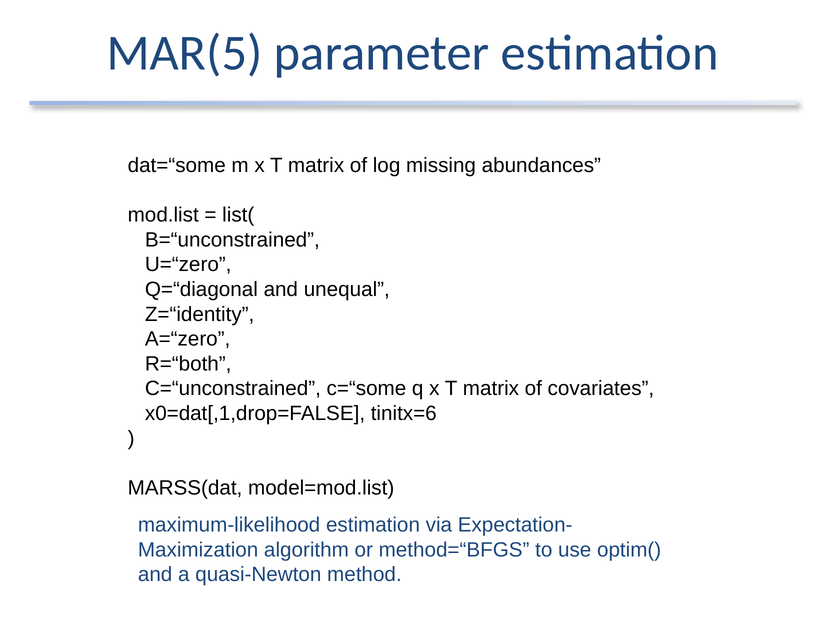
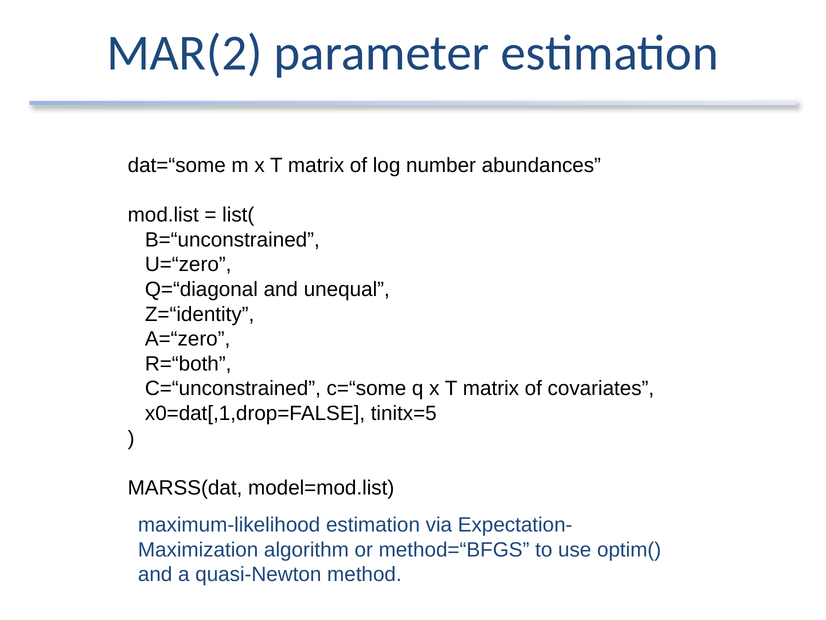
MAR(5: MAR(5 -> MAR(2 (185, 53)
missing: missing -> number (441, 165)
tinitx=6: tinitx=6 -> tinitx=5 (404, 413)
